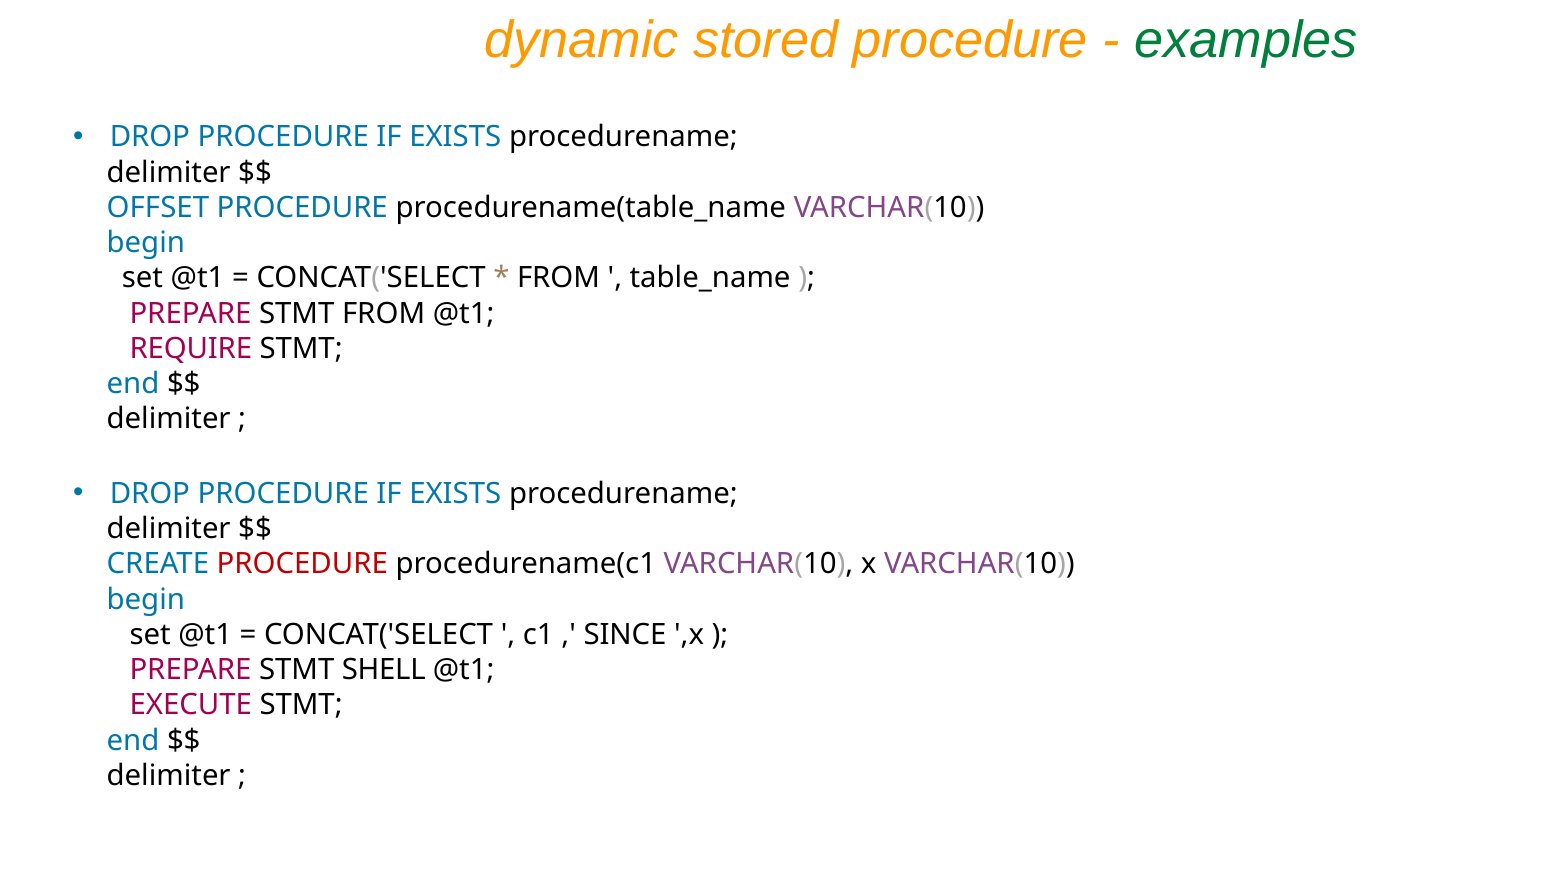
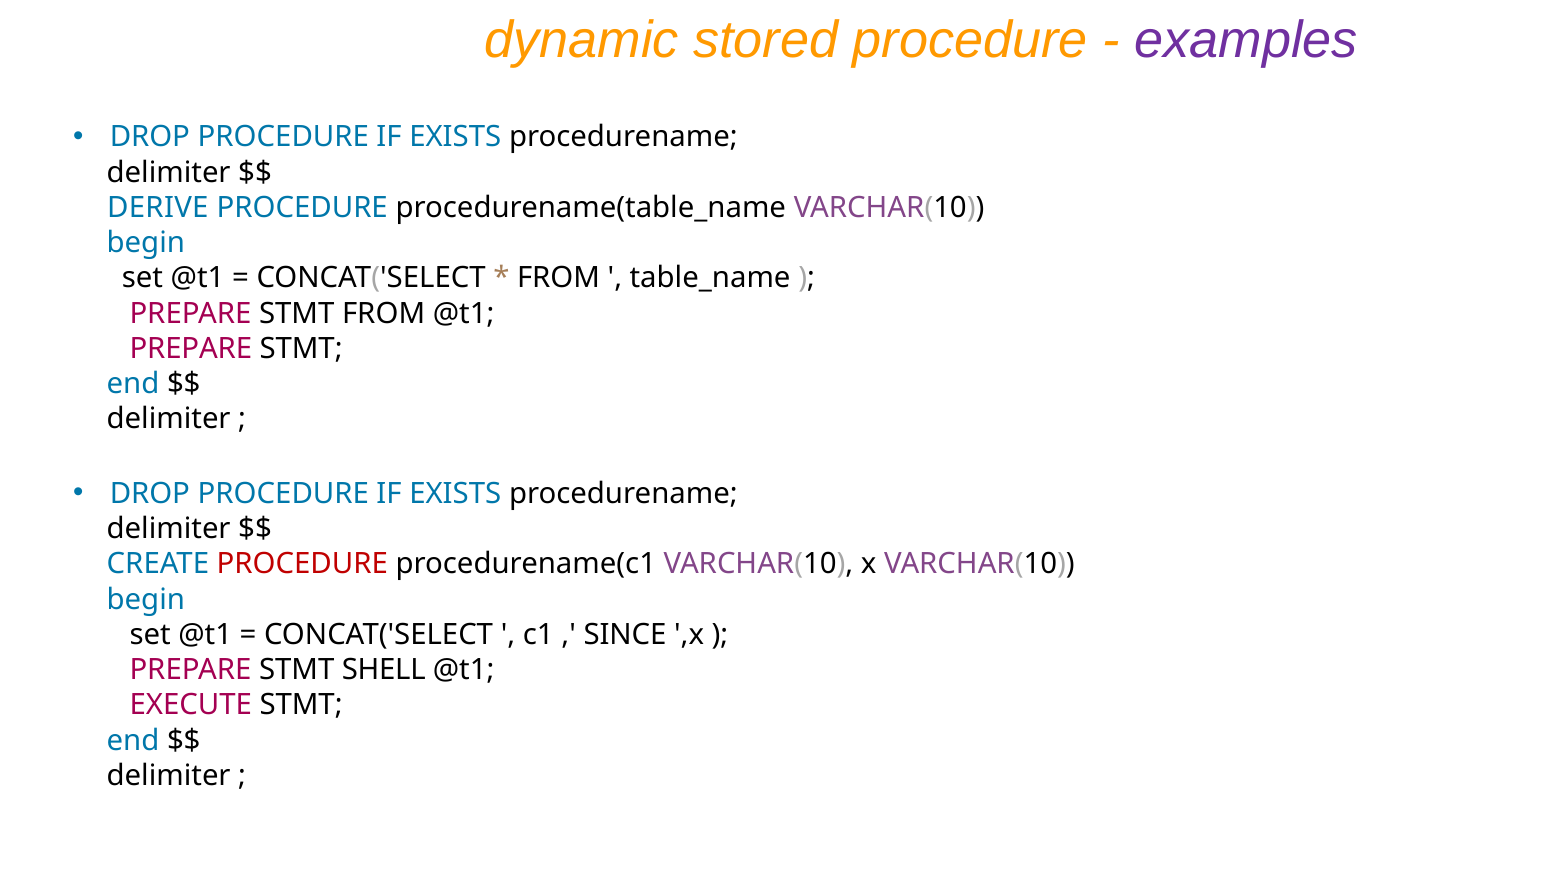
examples colour: green -> purple (1246, 41)
OFFSET: OFFSET -> DERIVE (158, 208)
REQUIRE: REQUIRE -> PREPARE (191, 349)
